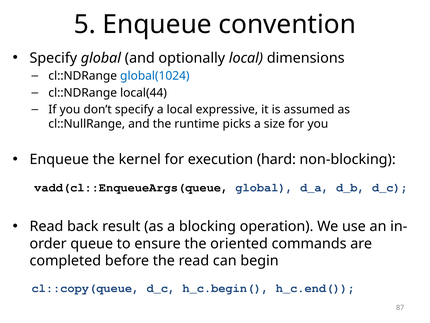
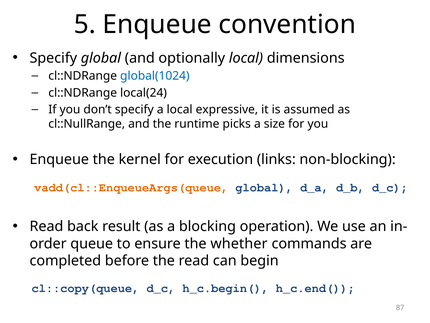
local(44: local(44 -> local(24 (143, 93)
hard: hard -> links (276, 159)
vadd(cl::EnqueueArgs(queue colour: black -> orange (131, 187)
oriented: oriented -> whether (239, 243)
